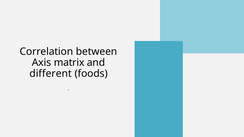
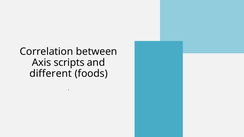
matrix: matrix -> scripts (69, 63)
